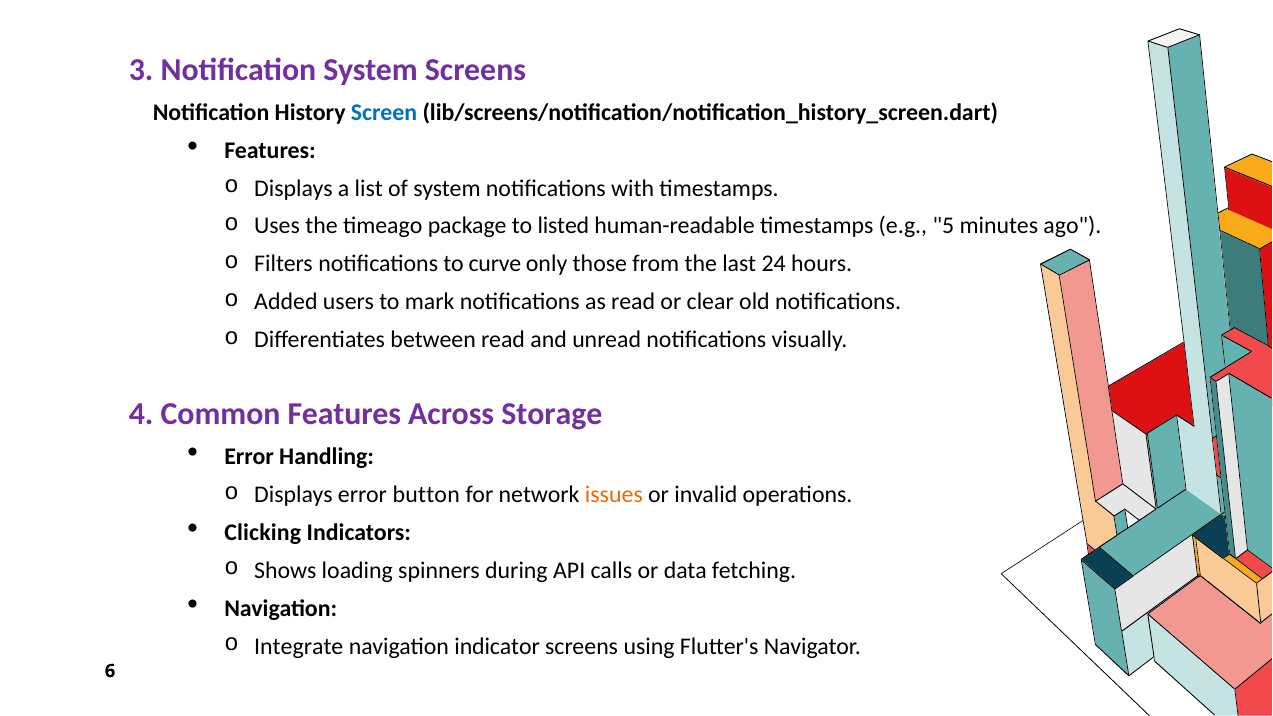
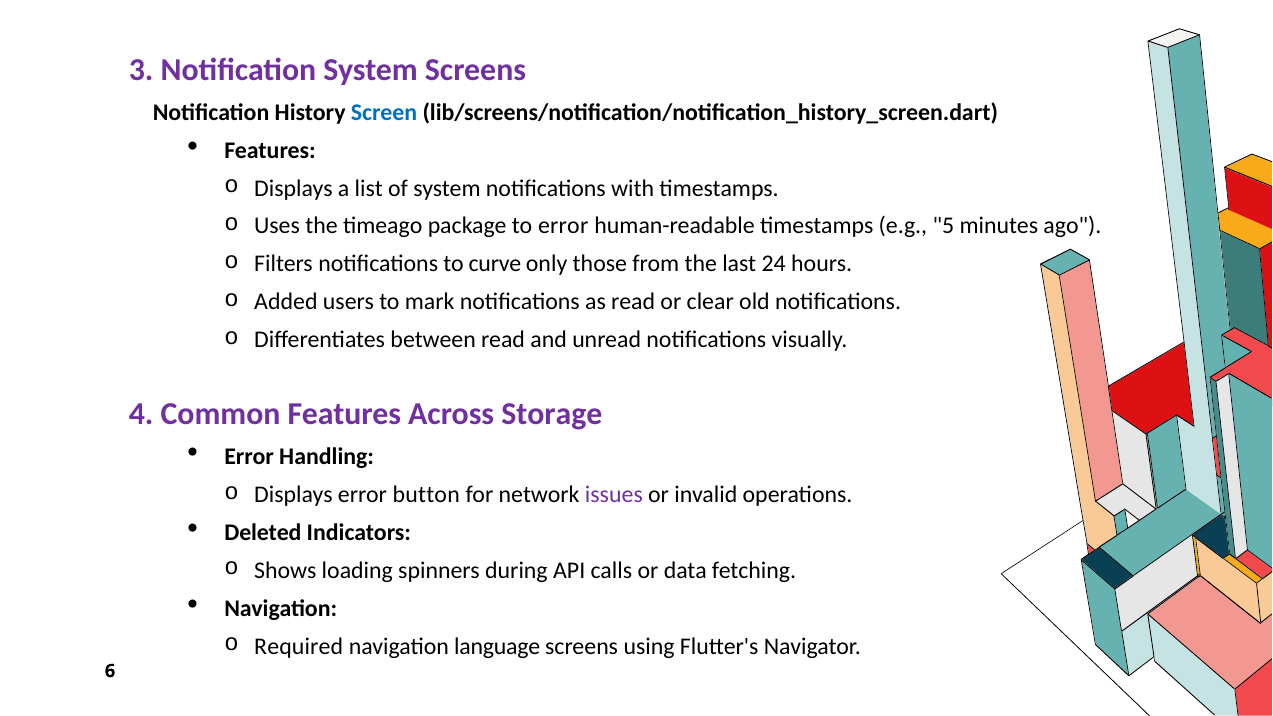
to listed: listed -> error (563, 226)
issues colour: orange -> purple (614, 495)
Clicking: Clicking -> Deleted (263, 532)
Integrate: Integrate -> Required (299, 646)
indicator: indicator -> language (497, 646)
